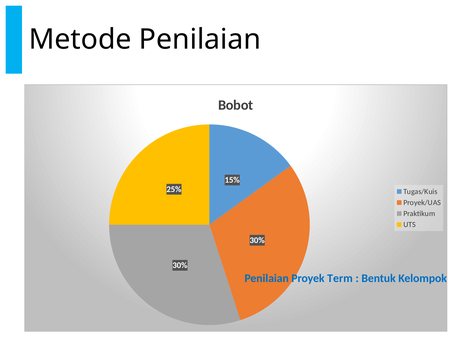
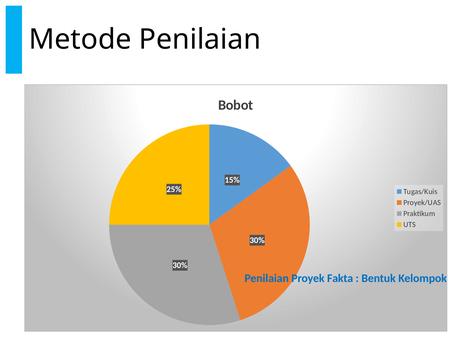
Term: Term -> Fakta (340, 278)
